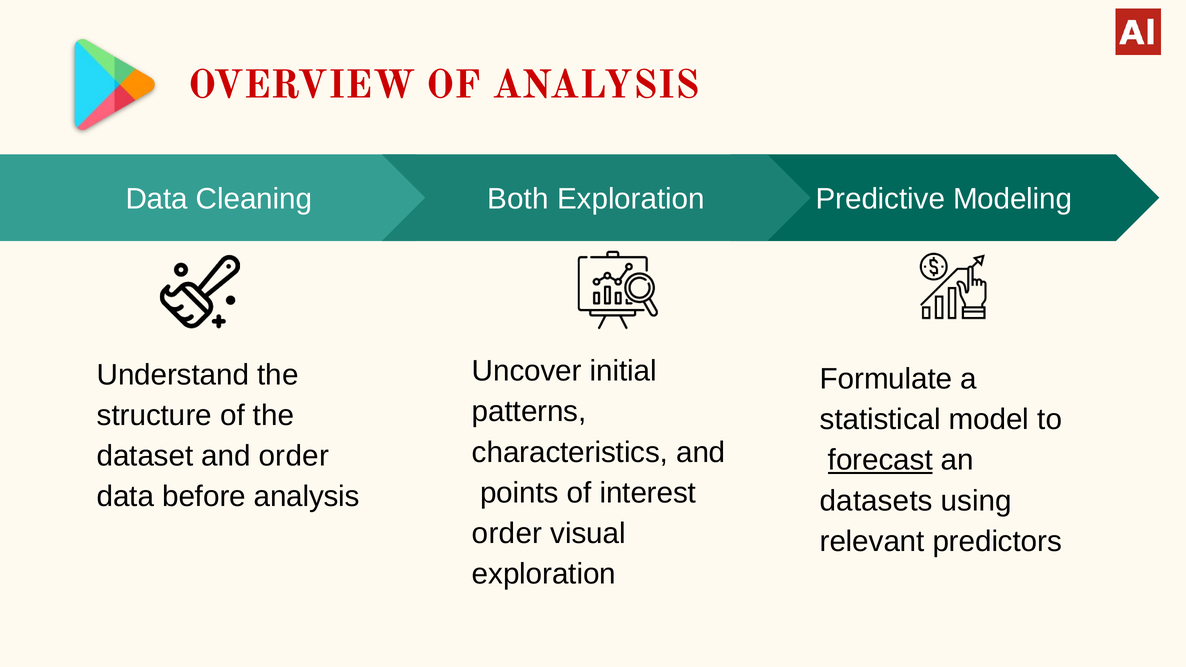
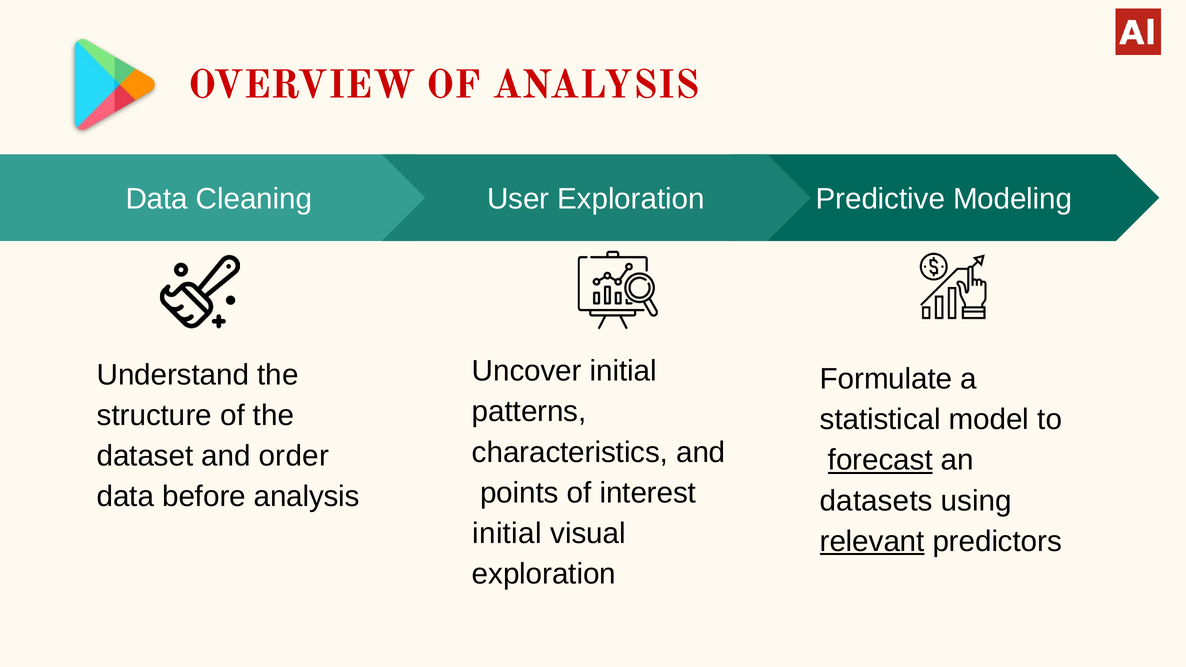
Both: Both -> User (518, 199)
order: order -> initial (507, 533)
relevant underline: none -> present (872, 541)
